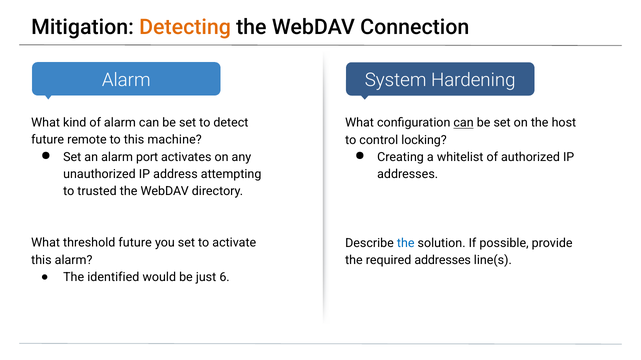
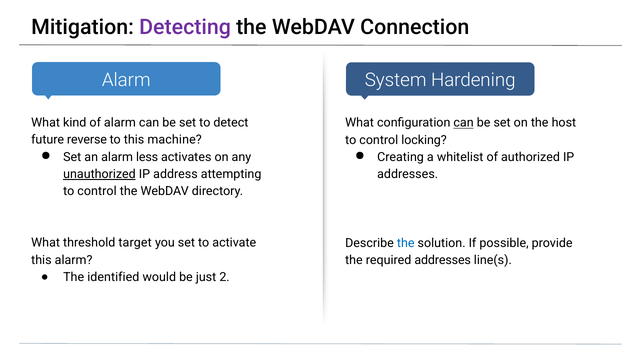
Detecting colour: orange -> purple (185, 27)
remote: remote -> reverse (87, 140)
port: port -> less (147, 157)
unauthorized underline: none -> present (99, 174)
trusted: trusted -> control (97, 192)
threshold future: future -> target (135, 243)
6: 6 -> 2 (225, 278)
